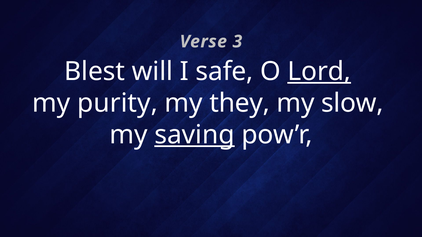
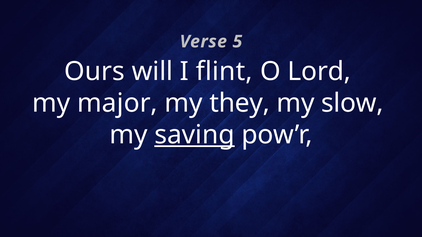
3: 3 -> 5 (237, 42)
Blest: Blest -> Ours (95, 72)
safe: safe -> flint (224, 72)
Lord underline: present -> none (319, 72)
purity: purity -> major (117, 103)
